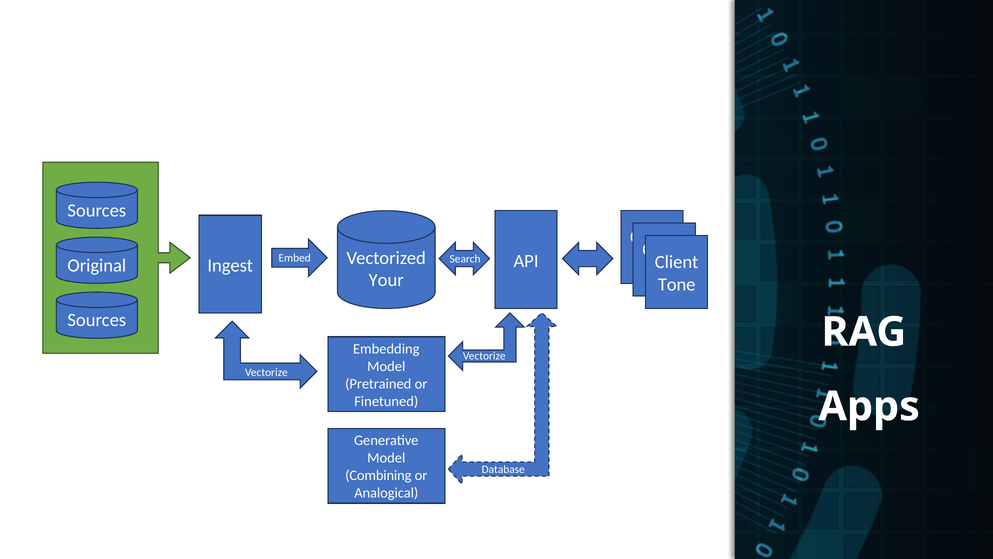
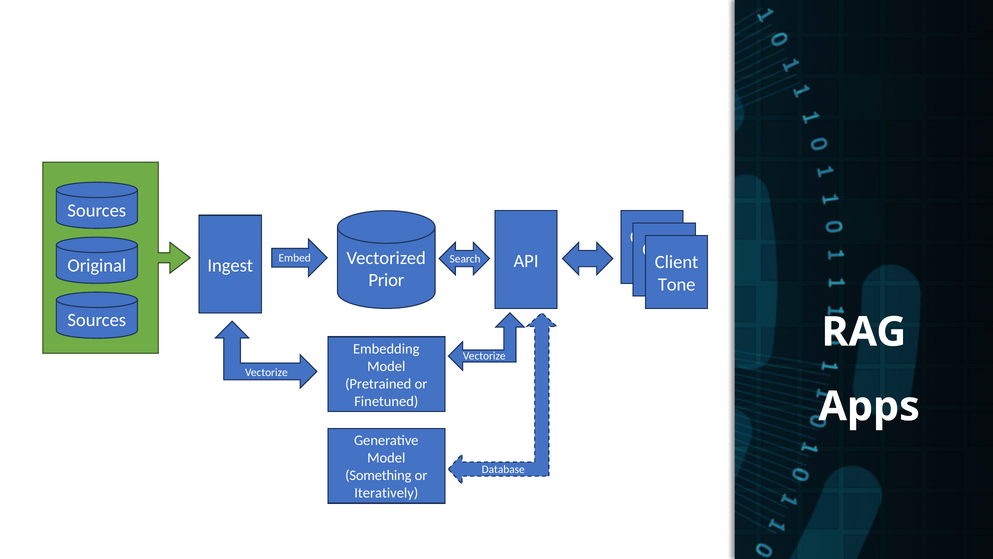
Your: Your -> Prior (386, 280)
Combining: Combining -> Something (378, 475)
Analogical: Analogical -> Iteratively (386, 493)
